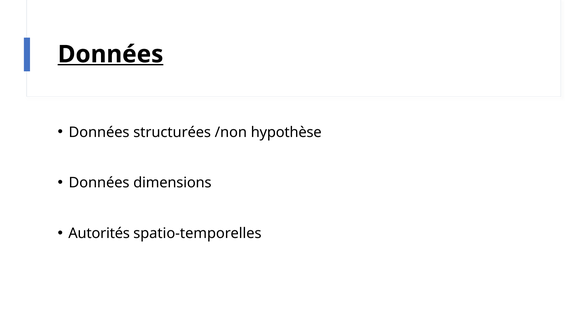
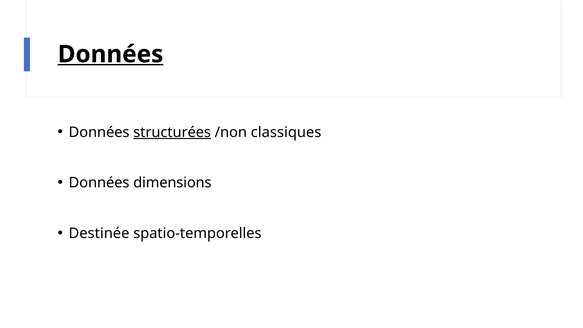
structurées underline: none -> present (172, 132)
hypothèse: hypothèse -> classiques (286, 132)
Autorités: Autorités -> Destinée (99, 233)
